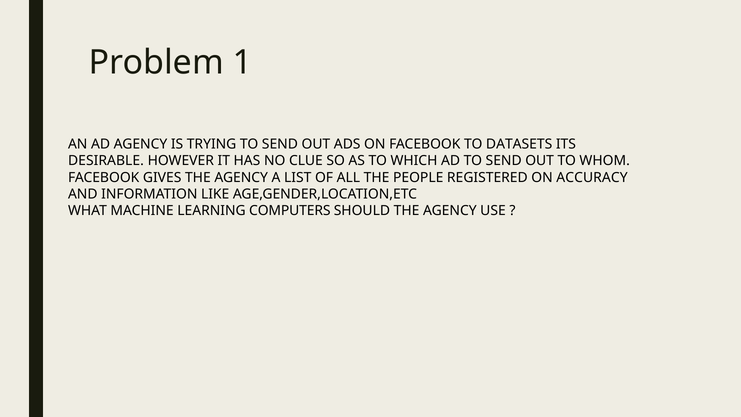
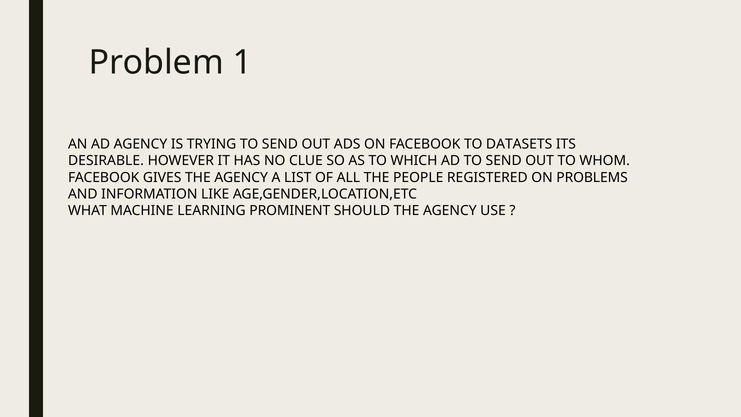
ACCURACY: ACCURACY -> PROBLEMS (592, 177)
COMPUTERS: COMPUTERS -> PROMINENT (290, 211)
